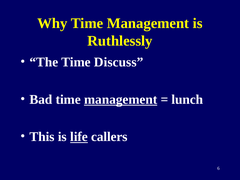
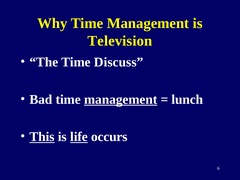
Ruthlessly: Ruthlessly -> Television (120, 41)
This underline: none -> present (42, 137)
callers: callers -> occurs (109, 137)
